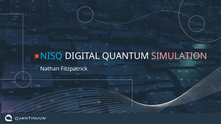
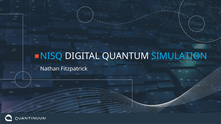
SIMULATION colour: pink -> light blue (179, 56)
